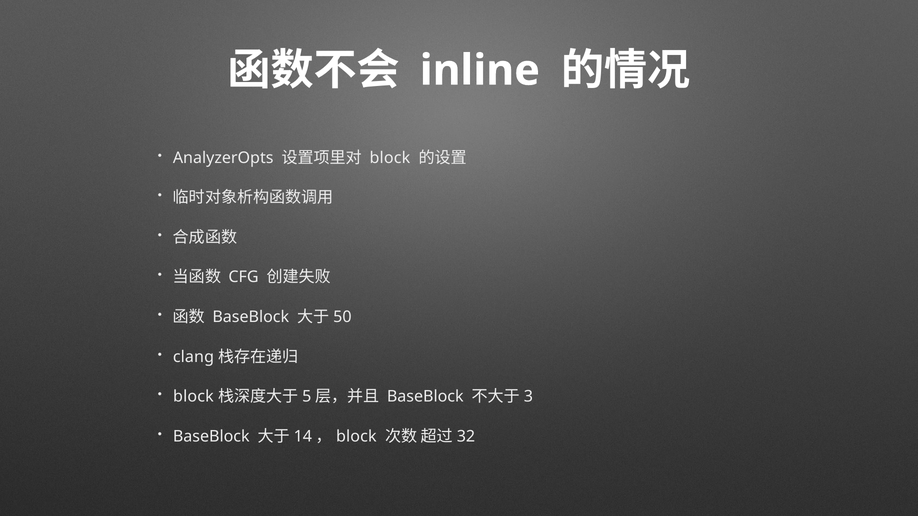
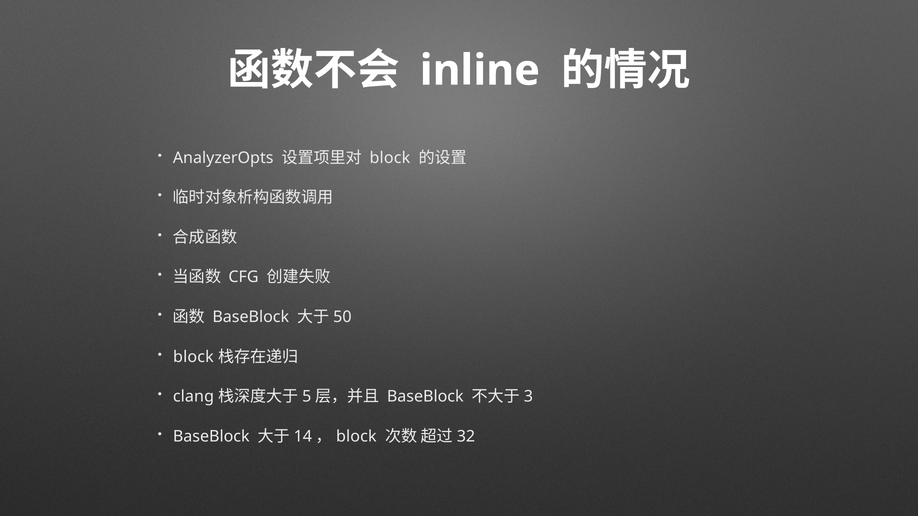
clang: clang -> block (193, 357)
block: block -> clang (193, 397)
